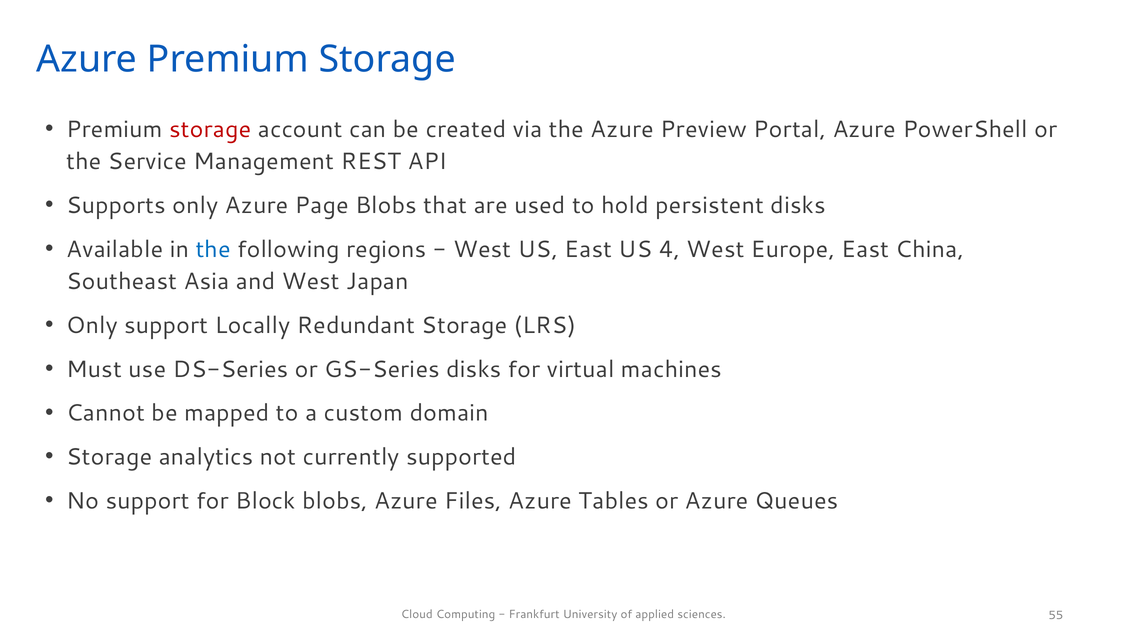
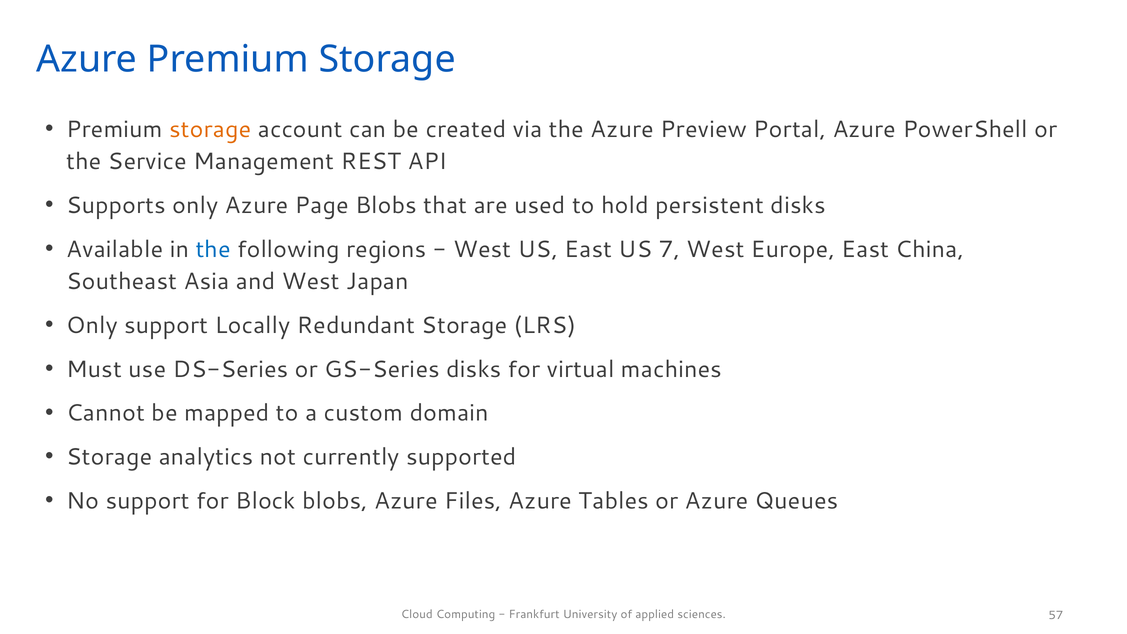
storage colour: red -> orange (210, 130)
4: 4 -> 7 (669, 249)
55: 55 -> 57 (1056, 615)
